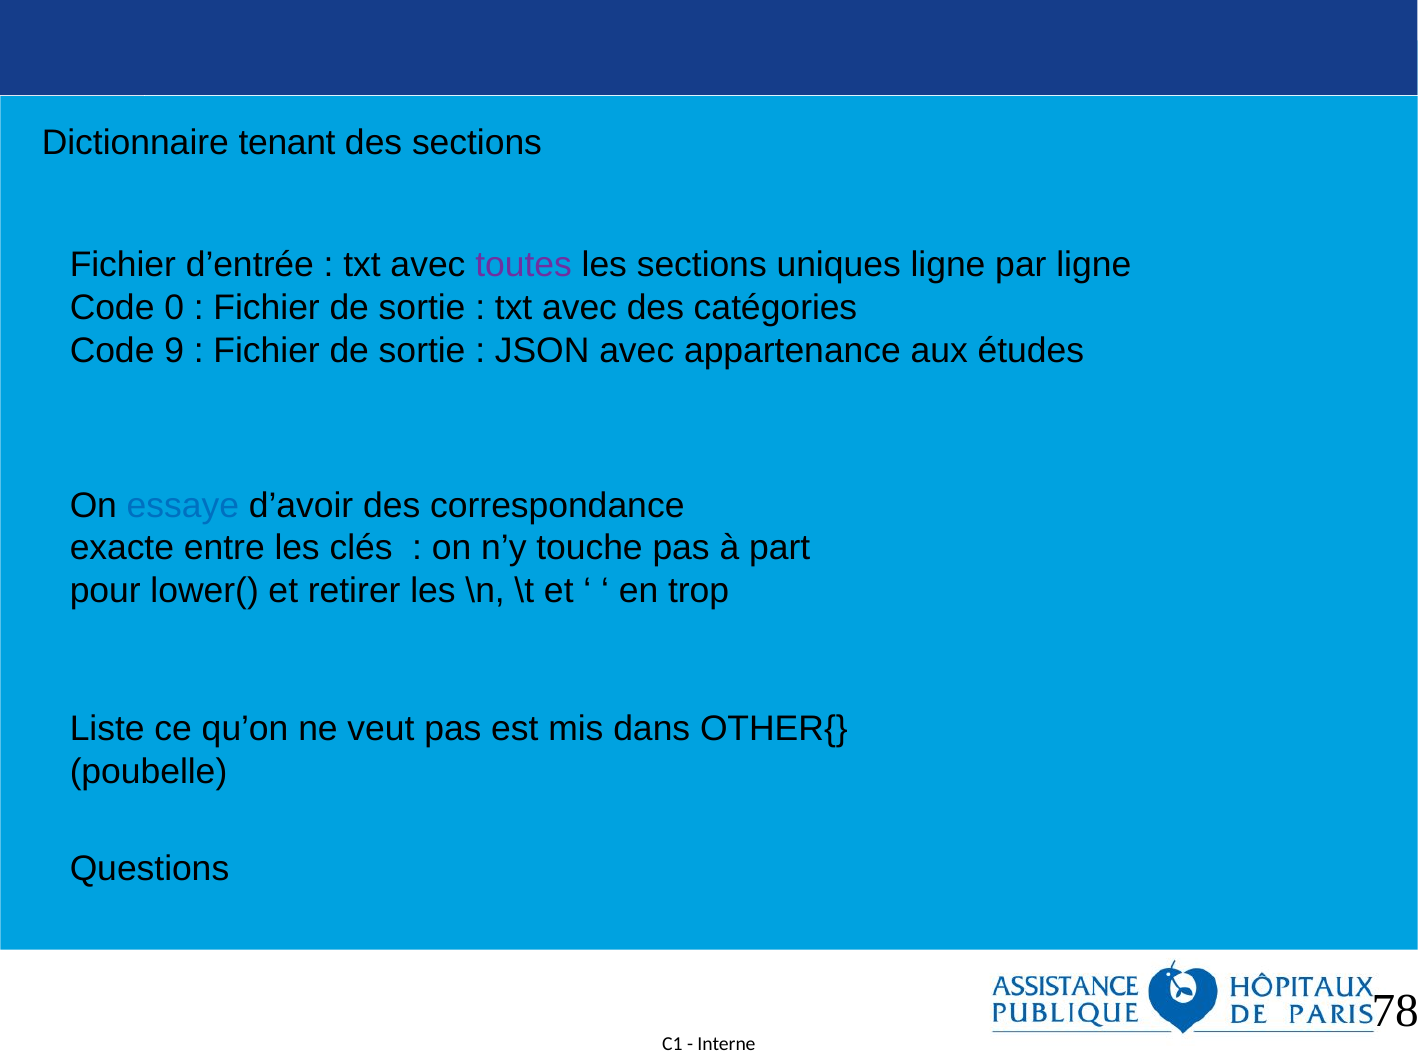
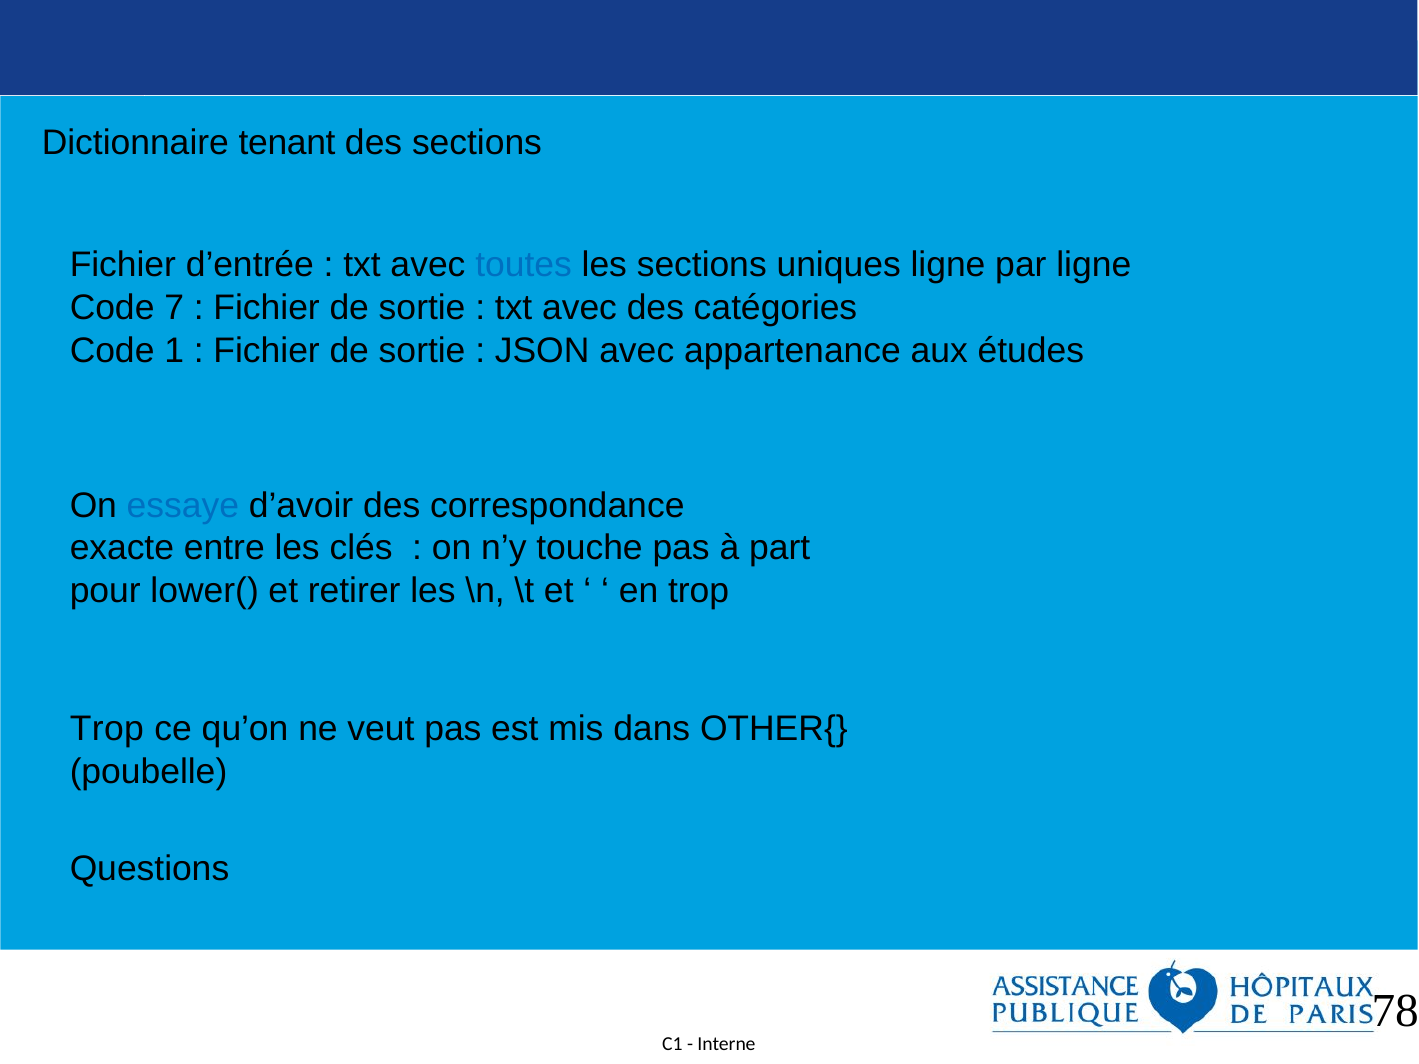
toutes colour: purple -> blue (524, 265)
0: 0 -> 7 (174, 308)
9: 9 -> 1 (174, 350)
Liste: Liste -> Trop (107, 729)
